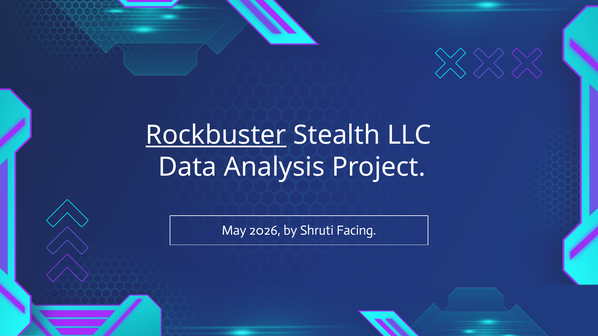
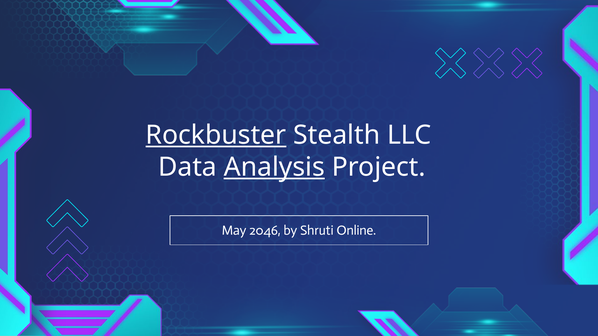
Analysis underline: none -> present (274, 167)
2026: 2026 -> 2046 (265, 231)
Facing: Facing -> Online (356, 231)
